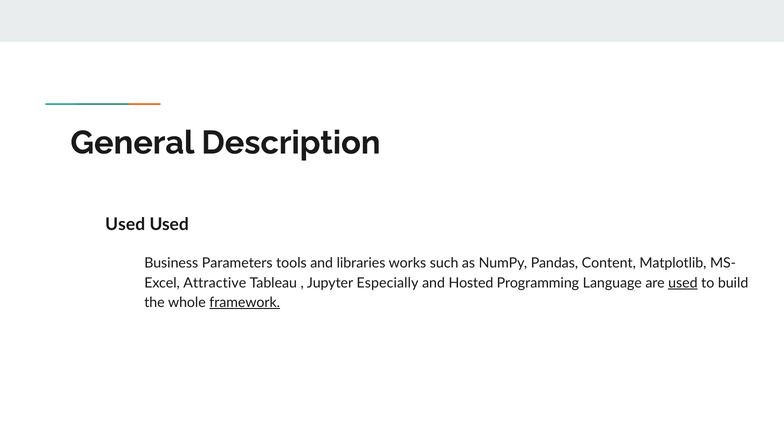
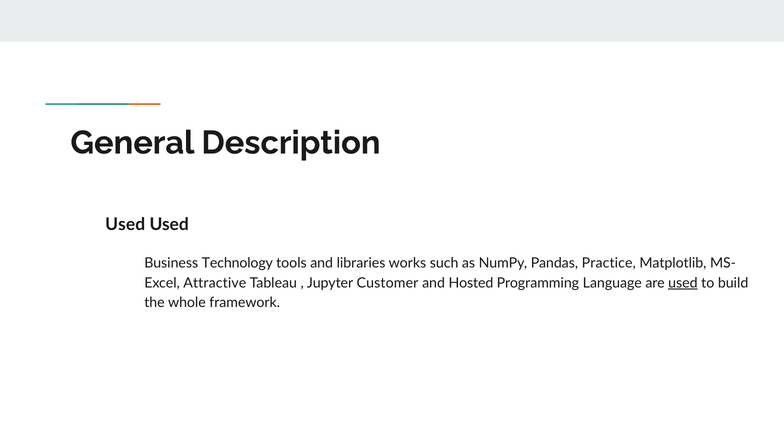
Parameters: Parameters -> Technology (237, 263)
Content: Content -> Practice (609, 263)
Especially: Especially -> Customer (387, 283)
framework underline: present -> none (245, 302)
